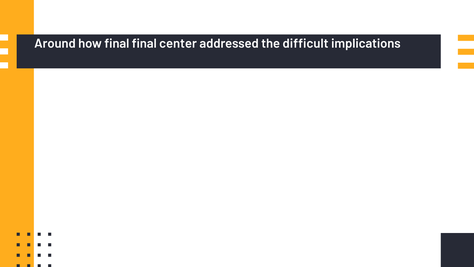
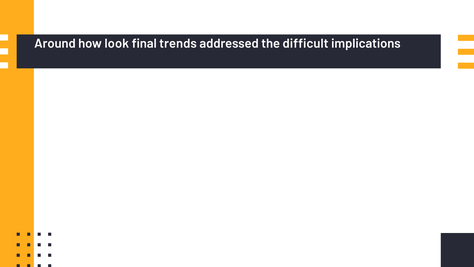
how final: final -> look (117, 44)
center: center -> trends (178, 44)
